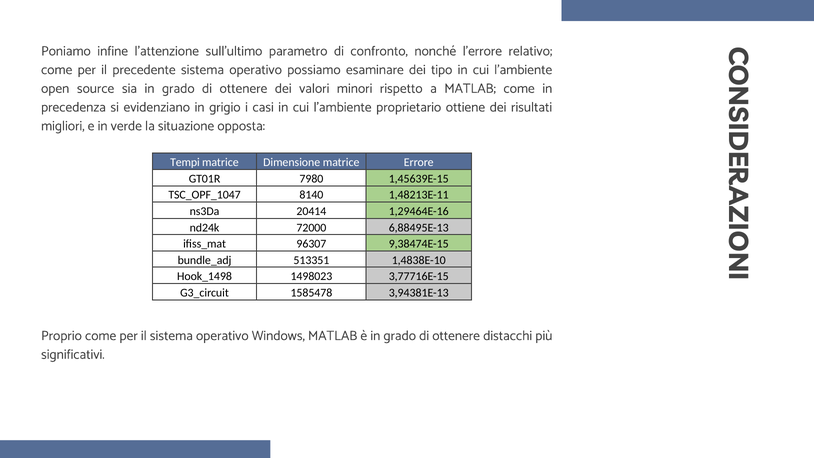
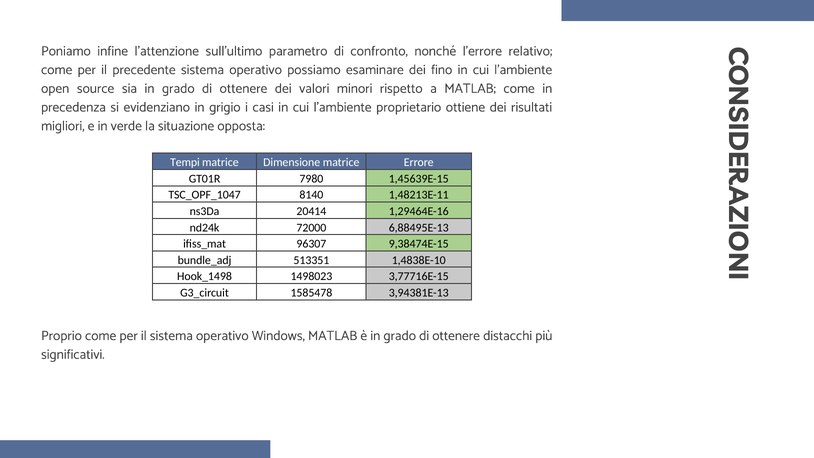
tipo: tipo -> fino (442, 70)
